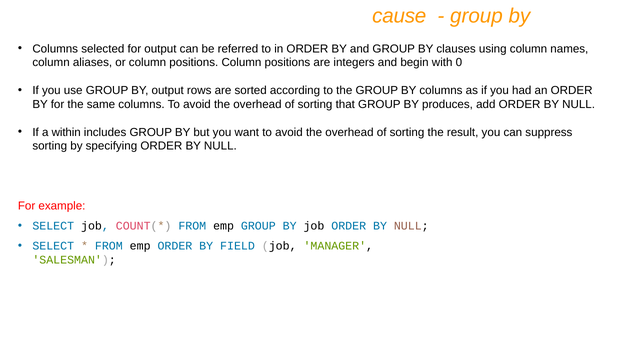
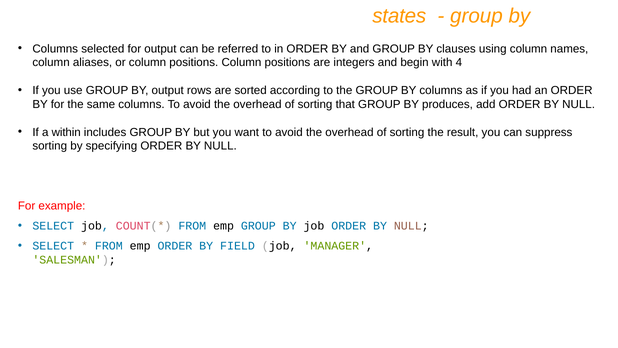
cause: cause -> states (399, 16)
0: 0 -> 4 (459, 63)
